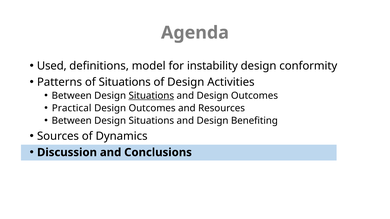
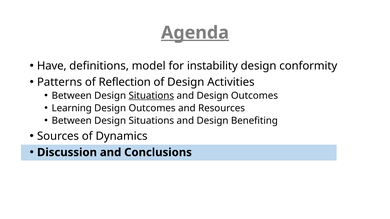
Agenda underline: none -> present (195, 33)
Used: Used -> Have (52, 66)
of Situations: Situations -> Reflection (125, 82)
Practical: Practical -> Learning (72, 108)
